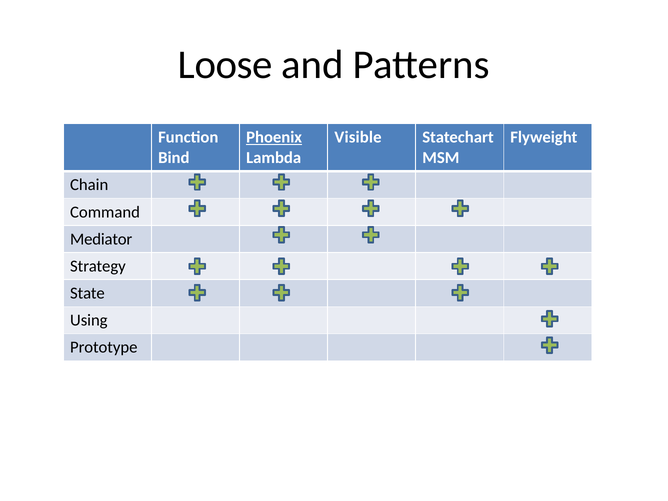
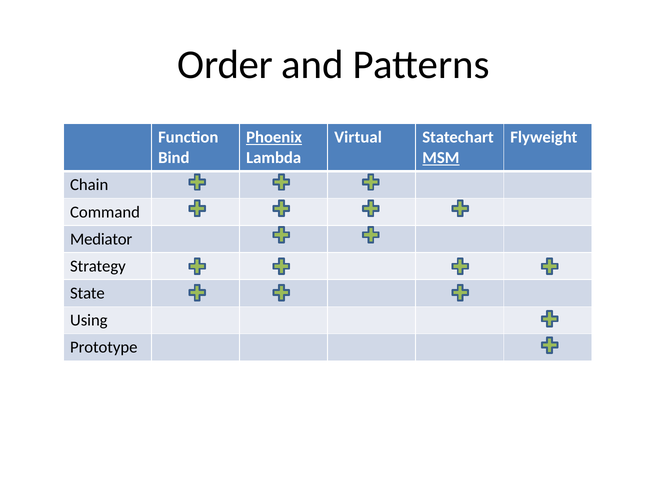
Loose: Loose -> Order (225, 65)
Visible: Visible -> Virtual (358, 137)
MSM underline: none -> present (441, 158)
